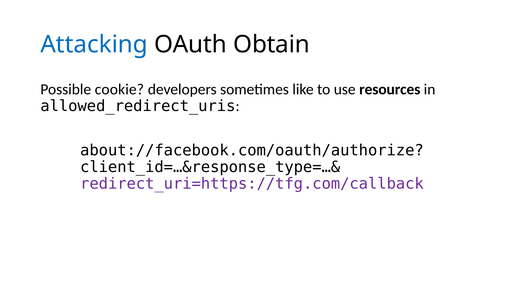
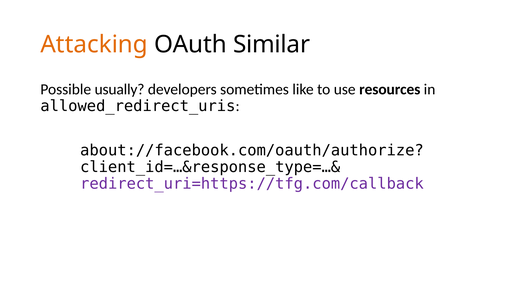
Attacking colour: blue -> orange (94, 45)
Obtain: Obtain -> Similar (272, 45)
cookie: cookie -> usually (120, 90)
